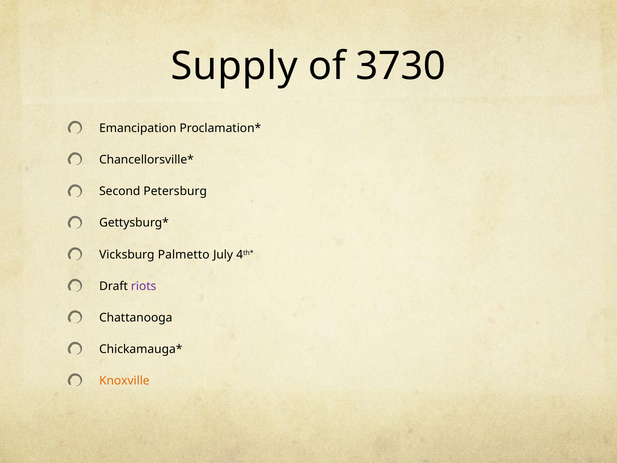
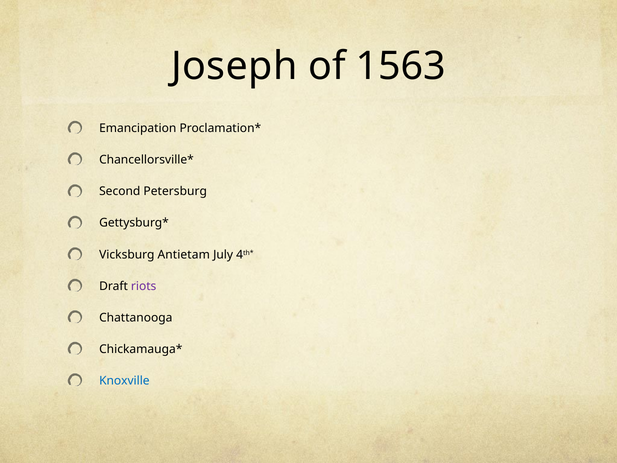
Supply: Supply -> Joseph (234, 66)
3730: 3730 -> 1563 (401, 66)
Palmetto: Palmetto -> Antietam (184, 254)
Knoxville colour: orange -> blue (124, 381)
